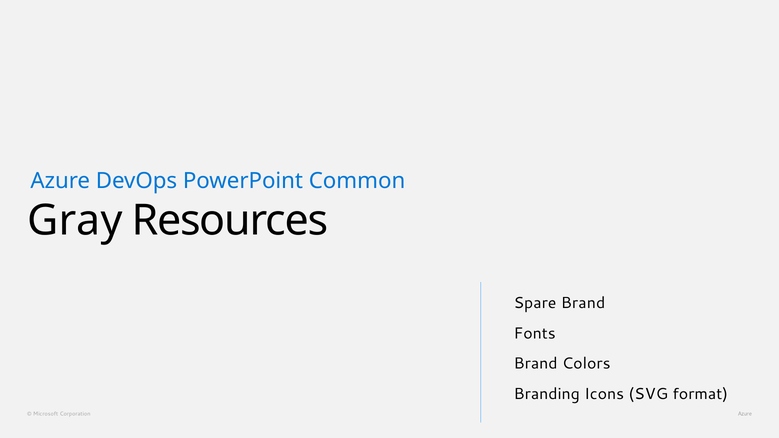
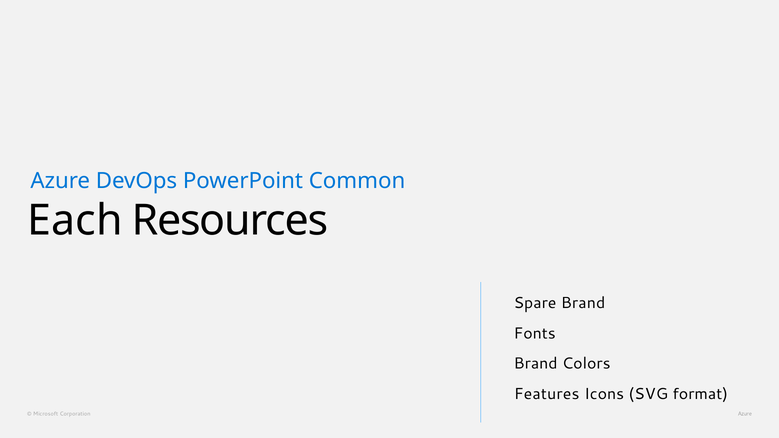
Gray: Gray -> Each (75, 220)
Branding: Branding -> Features (547, 394)
